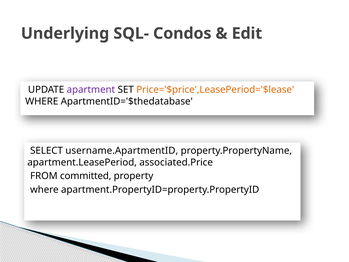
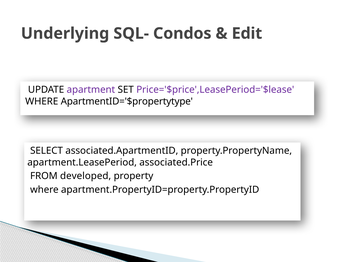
Price='$price',LeasePeriod='$lease colour: orange -> purple (215, 90)
ApartmentID='$thedatabase: ApartmentID='$thedatabase -> ApartmentID='$propertytype (127, 101)
username.ApartmentID: username.ApartmentID -> associated.ApartmentID (122, 151)
committed: committed -> developed (86, 176)
